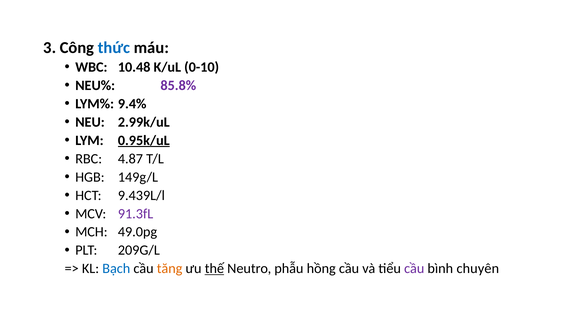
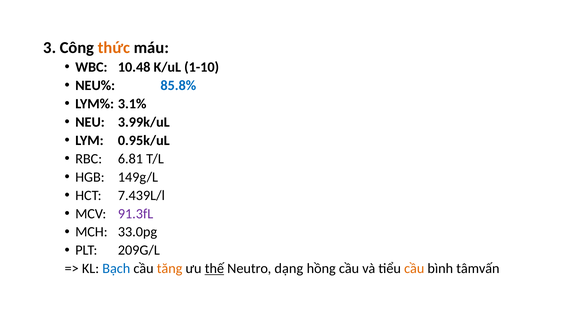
thức colour: blue -> orange (114, 47)
0-10: 0-10 -> 1-10 (202, 67)
85.8% colour: purple -> blue (178, 85)
9.4%: 9.4% -> 3.1% (132, 104)
2.99k/uL: 2.99k/uL -> 3.99k/uL (144, 122)
0.95k/uL underline: present -> none (144, 140)
4.87: 4.87 -> 6.81 (130, 158)
9.439L/l: 9.439L/l -> 7.439L/l (141, 195)
49.0pg: 49.0pg -> 33.0pg (137, 232)
phẫu: phẫu -> dạng (289, 268)
cầu colour: purple -> orange (414, 268)
chuyên: chuyên -> tâmvấn (478, 268)
